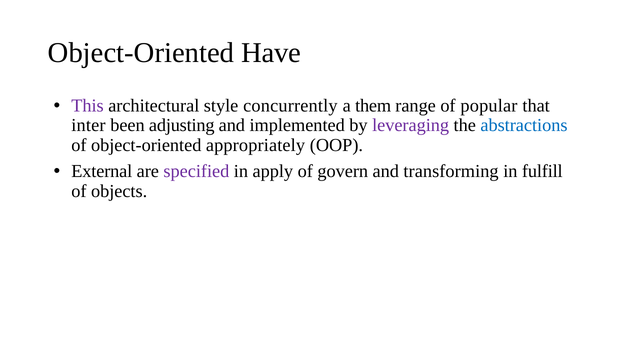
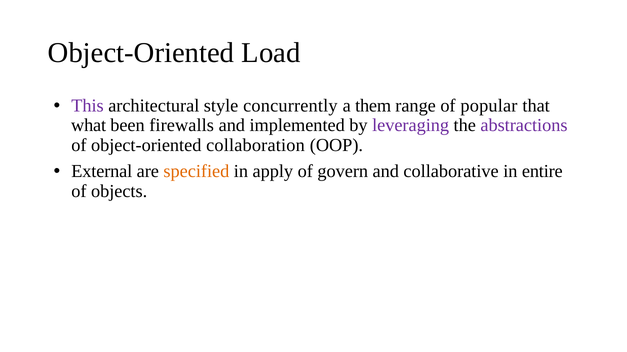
Have: Have -> Load (271, 53)
inter: inter -> what (89, 126)
adjusting: adjusting -> firewalls (182, 126)
abstractions colour: blue -> purple (524, 126)
appropriately: appropriately -> collaboration (255, 145)
specified colour: purple -> orange (196, 172)
transforming: transforming -> collaborative (451, 172)
fulfill: fulfill -> entire (542, 172)
